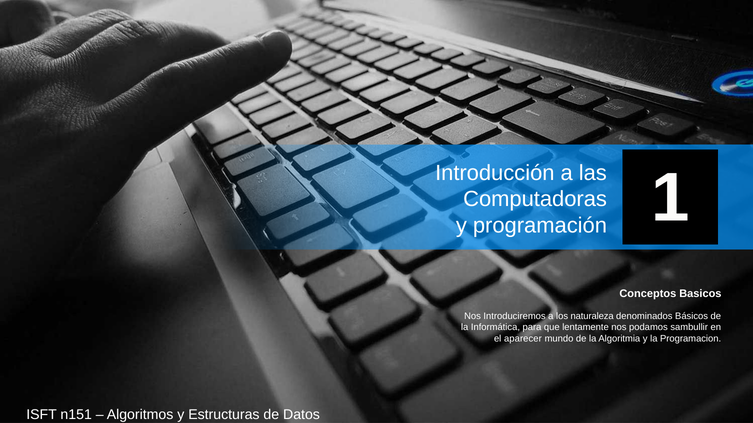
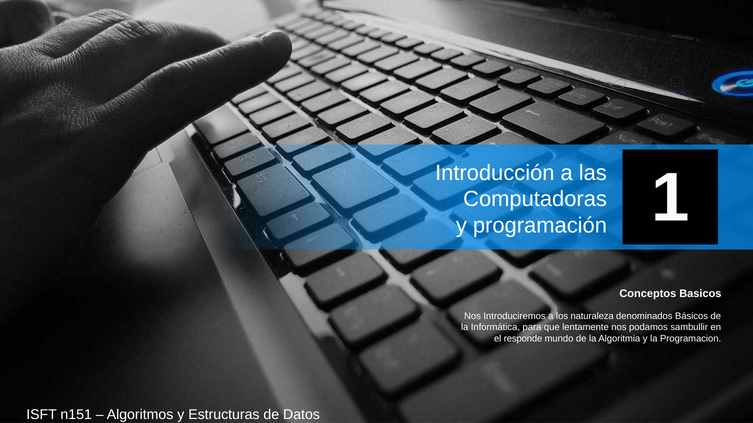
aparecer: aparecer -> responde (523, 339)
